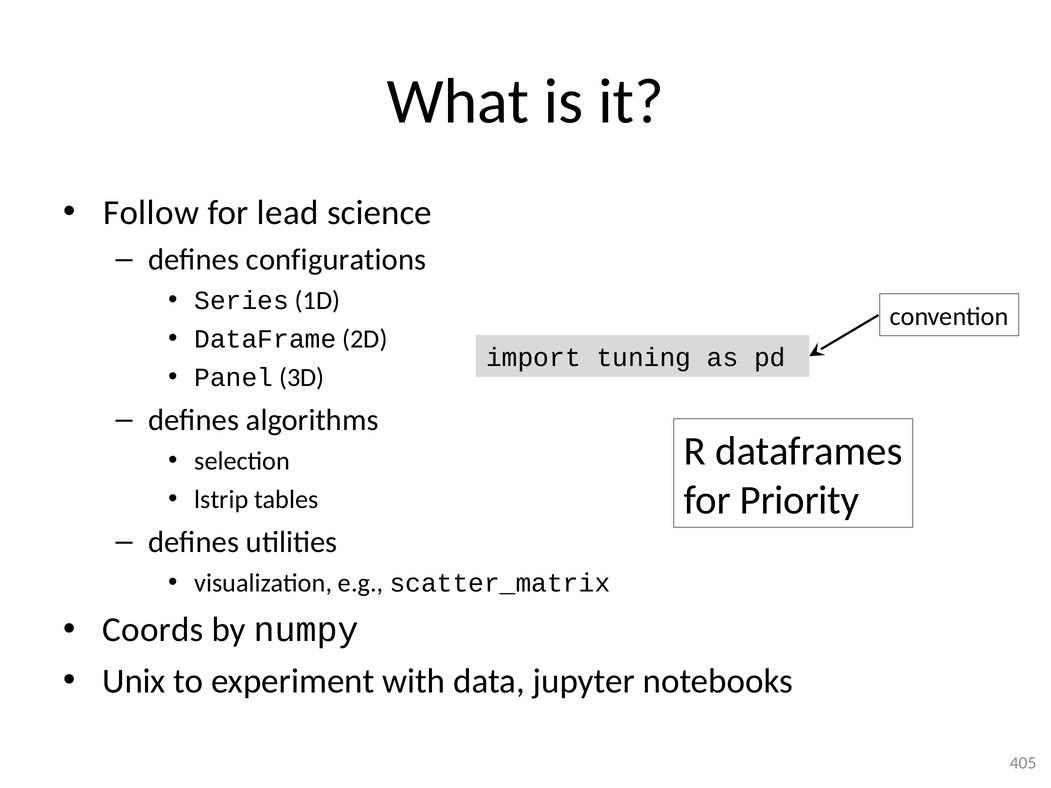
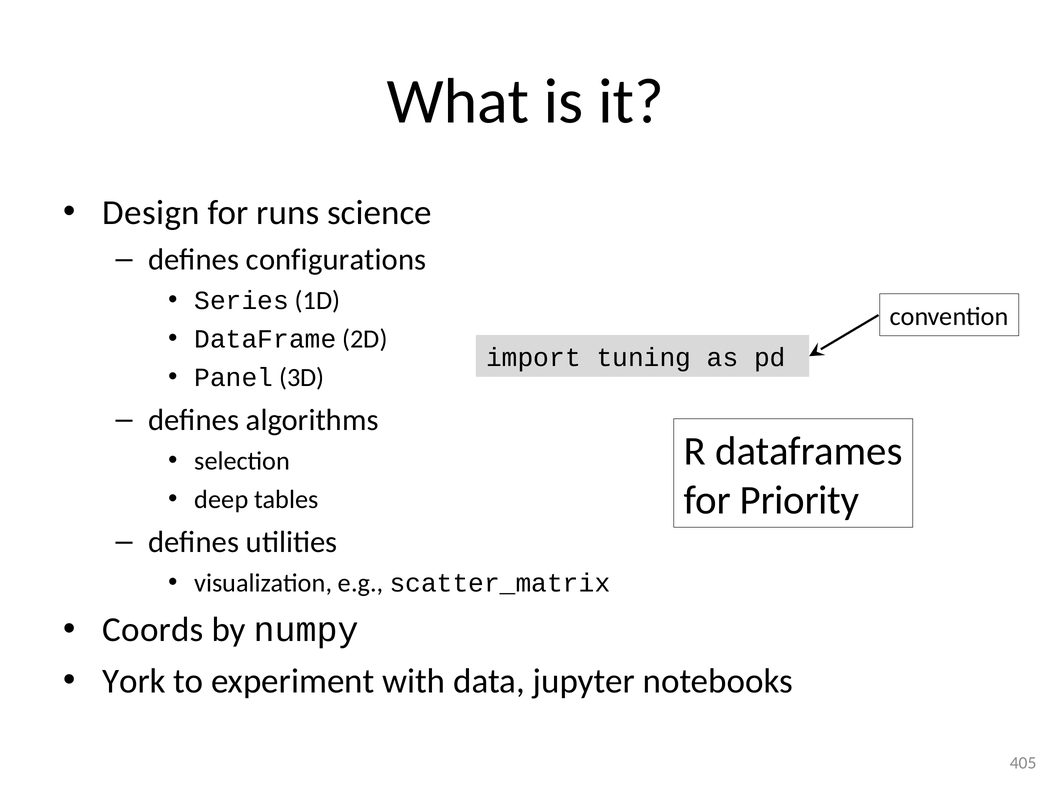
Follow: Follow -> Design (151, 213)
lead: lead -> runs (288, 213)
lstrip: lstrip -> deep (221, 500)
Unix: Unix -> York (134, 682)
